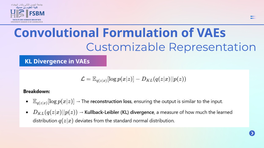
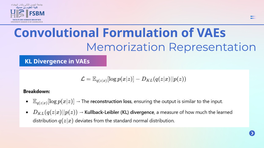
Customizable: Customizable -> Memorization (126, 47)
